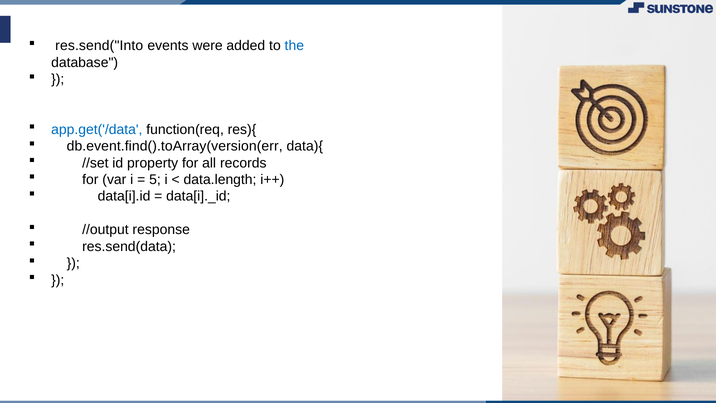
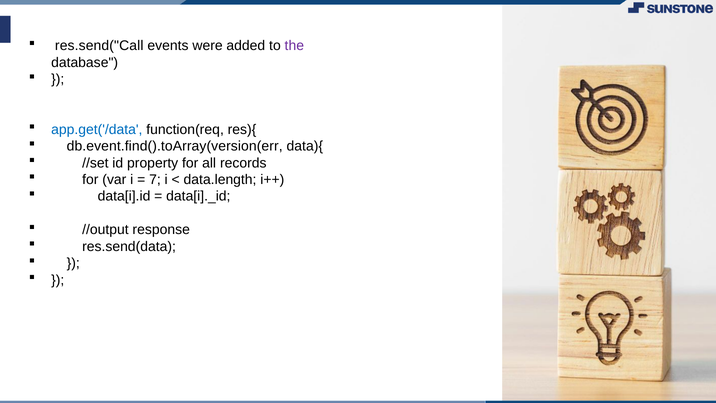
res.send("Into: res.send("Into -> res.send("Call (99, 46)
the colour: blue -> purple (294, 46)
5: 5 -> 7 (155, 180)
